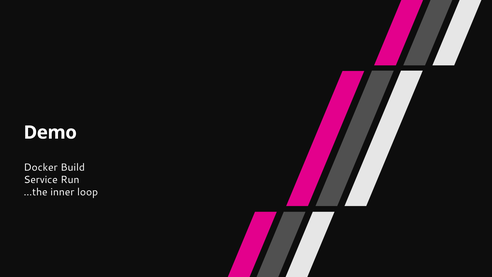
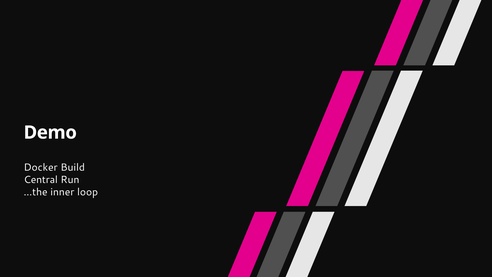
Service: Service -> Central (41, 180)
